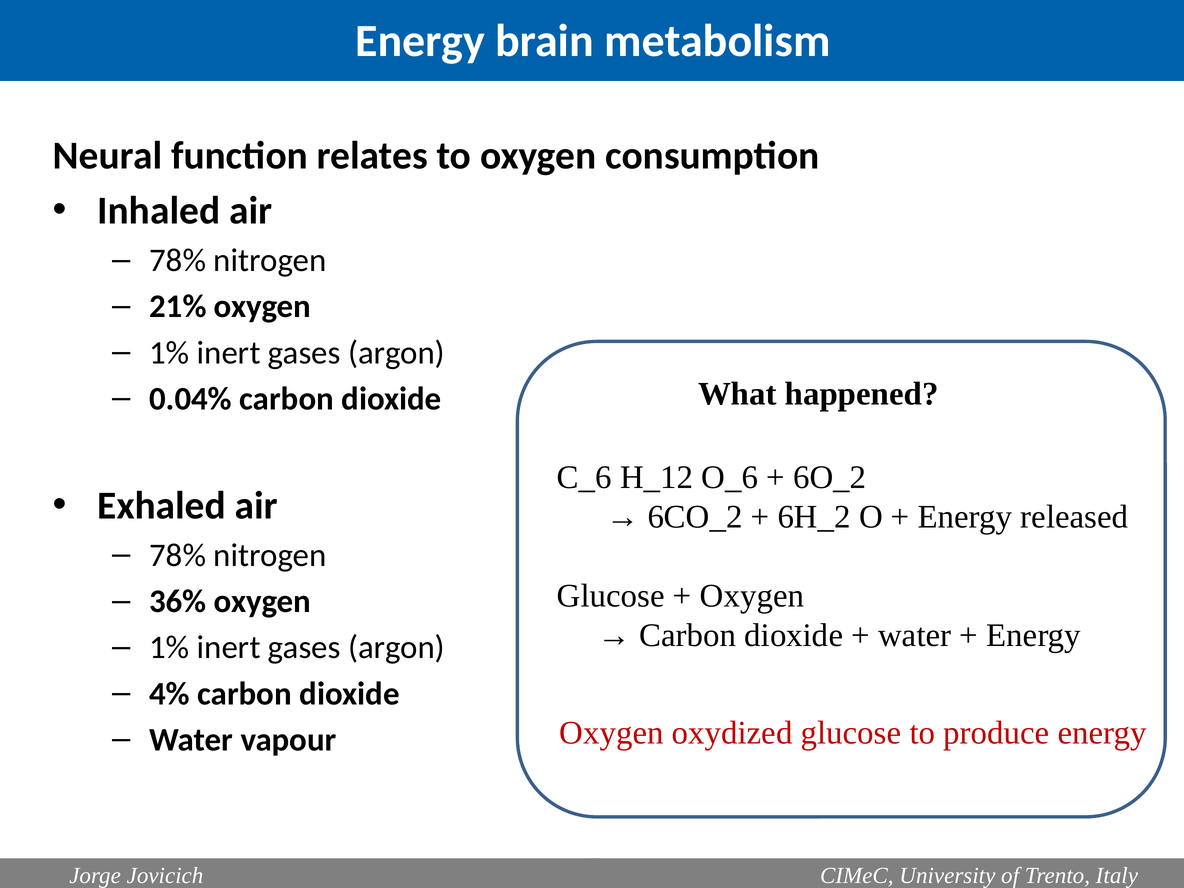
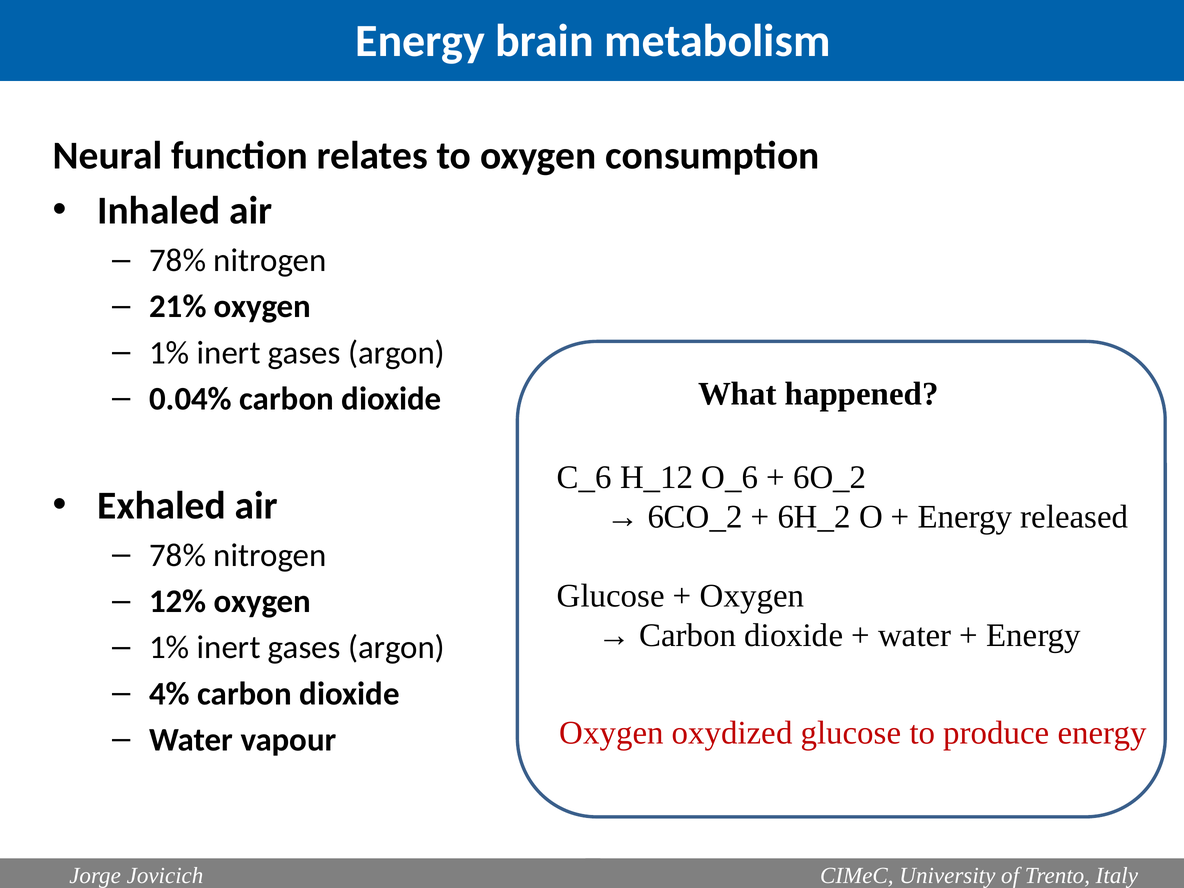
36%: 36% -> 12% (178, 602)
